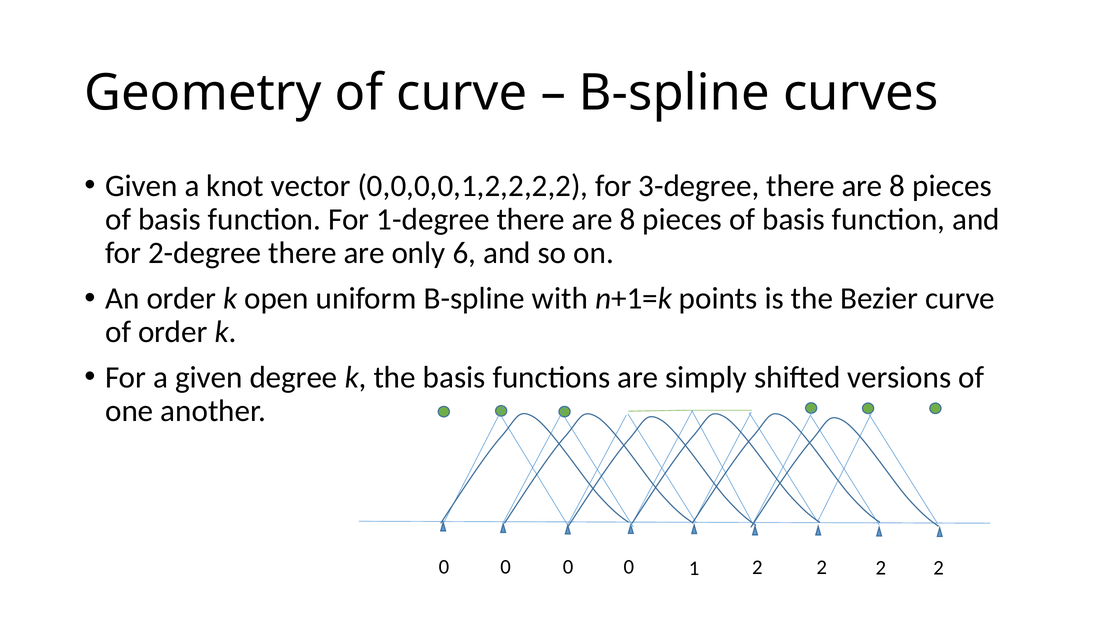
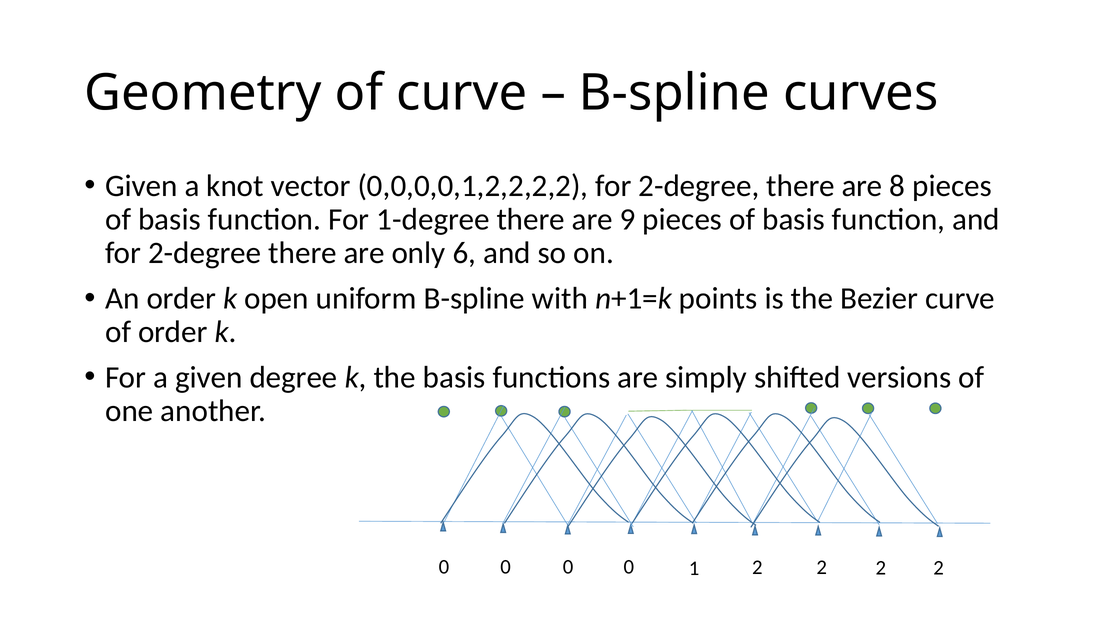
0,0,0,0,1,2,2,2,2 for 3-degree: 3-degree -> 2-degree (699, 186)
1-degree there are 8: 8 -> 9 (628, 219)
